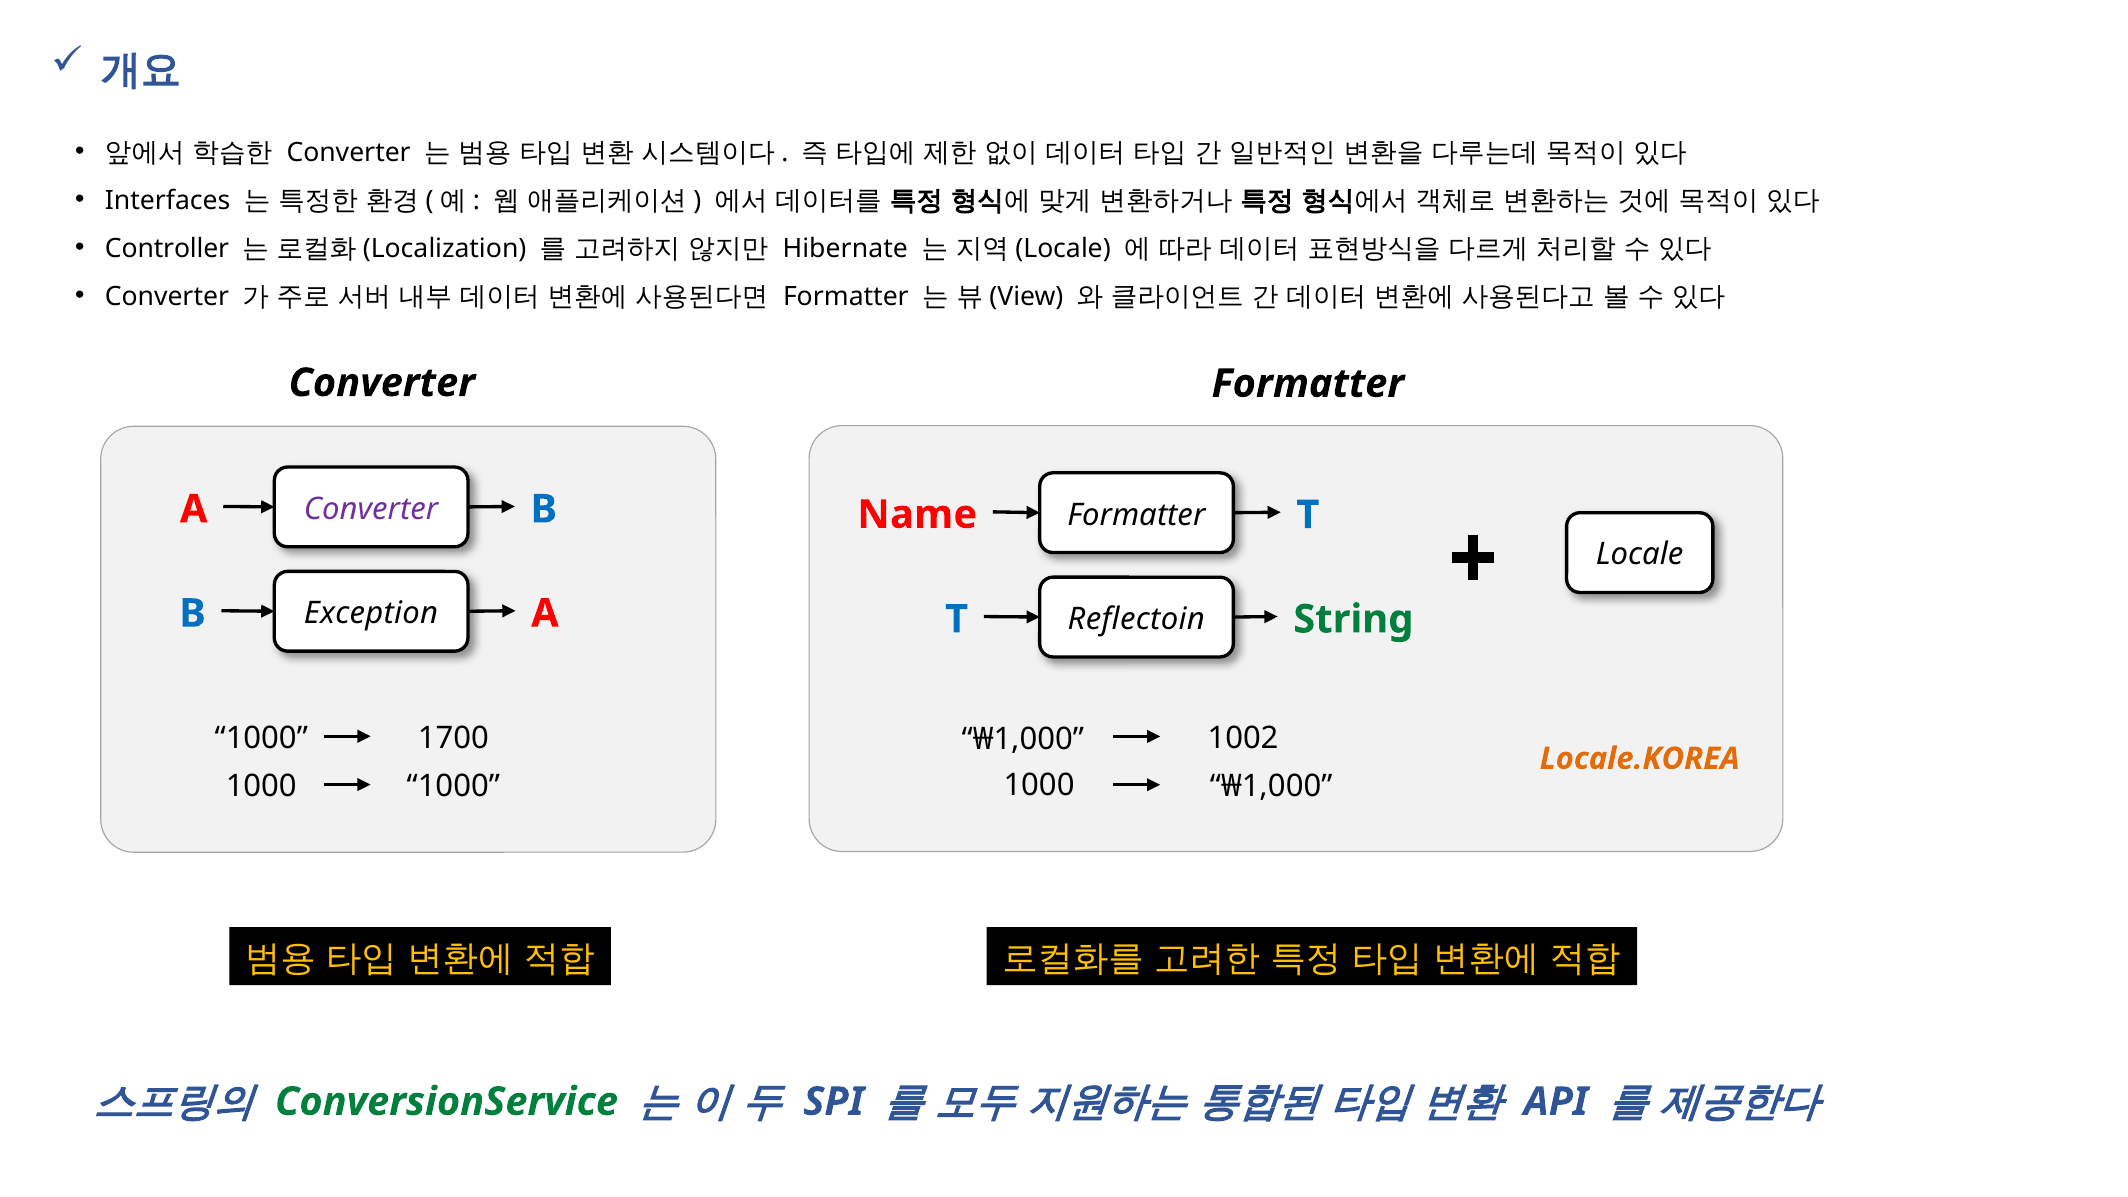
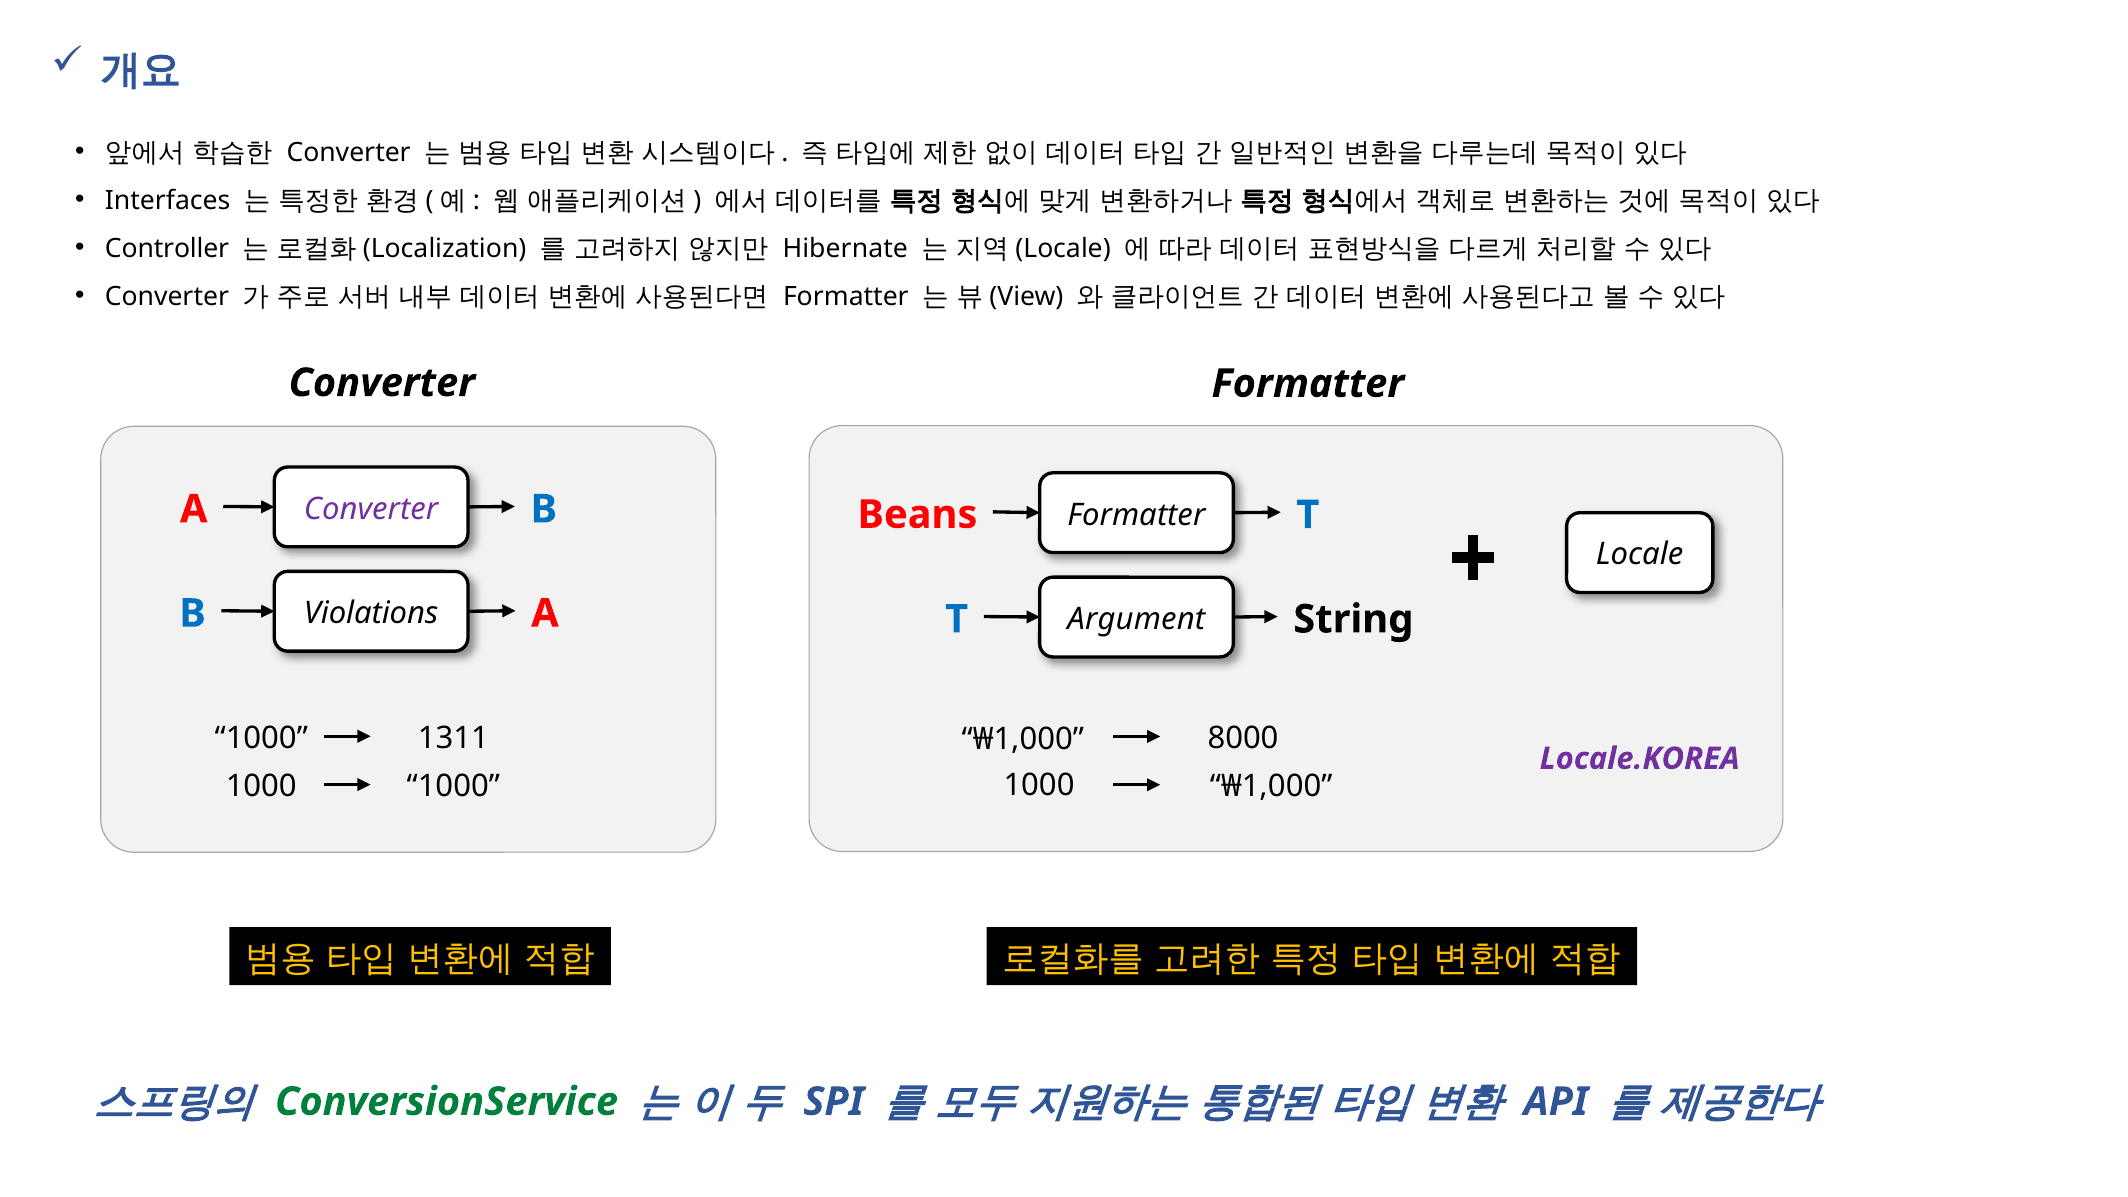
Name: Name -> Beans (917, 515)
Exception: Exception -> Violations (371, 613)
Reflectoin: Reflectoin -> Argument (1136, 619)
String colour: green -> black (1353, 619)
1700: 1700 -> 1311 (453, 738)
1002: 1002 -> 8000 (1243, 738)
Locale.KOREA colour: orange -> purple (1640, 759)
